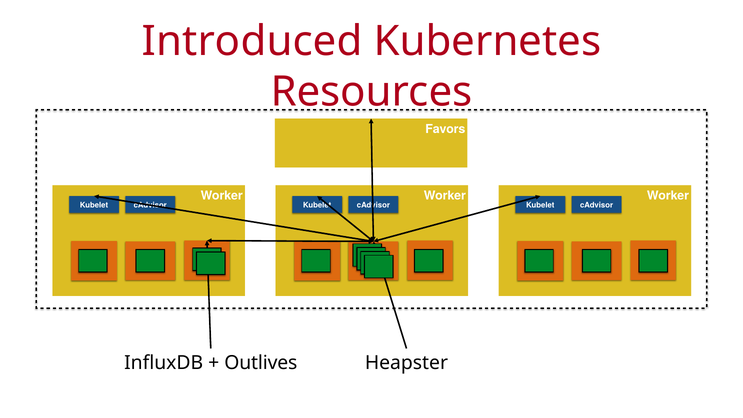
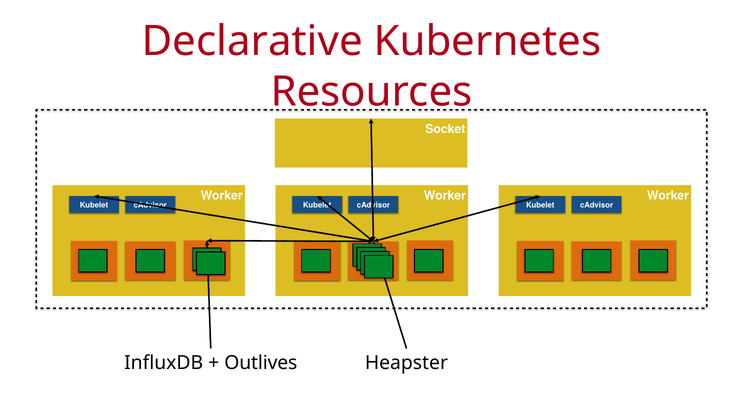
Introduced: Introduced -> Declarative (252, 42)
Favors: Favors -> Socket (445, 129)
